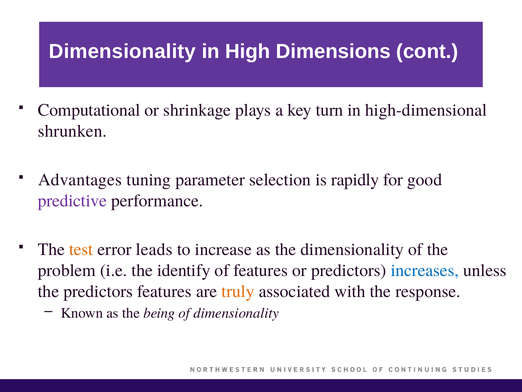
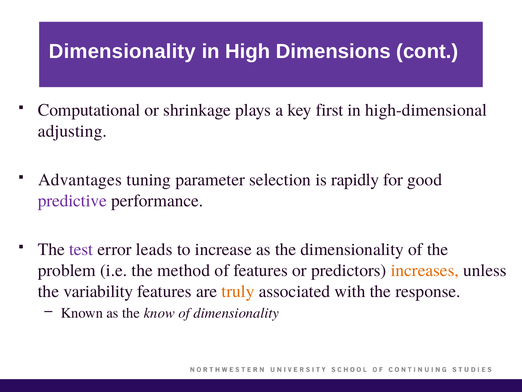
turn: turn -> first (330, 110)
shrunken: shrunken -> adjusting (72, 131)
test colour: orange -> purple (81, 249)
identify: identify -> method (184, 270)
increases colour: blue -> orange (425, 270)
the predictors: predictors -> variability (98, 291)
being: being -> know (159, 313)
